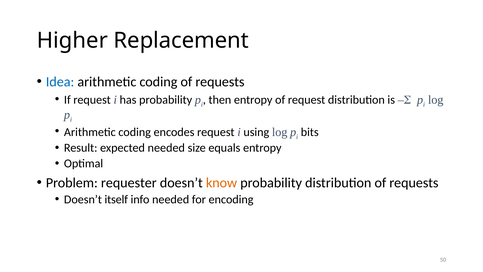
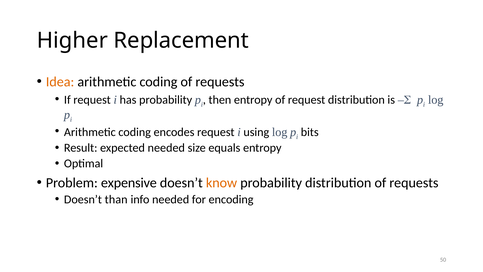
Idea colour: blue -> orange (60, 82)
requester: requester -> expensive (129, 183)
itself: itself -> than (116, 199)
